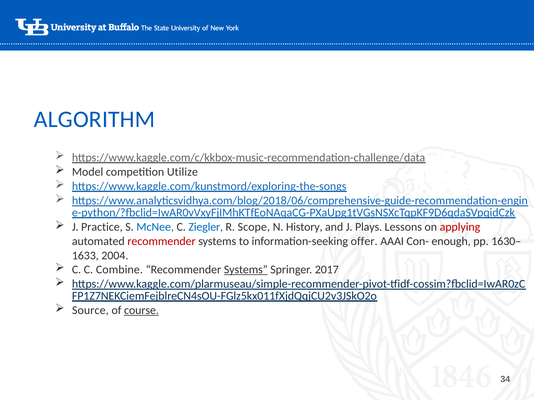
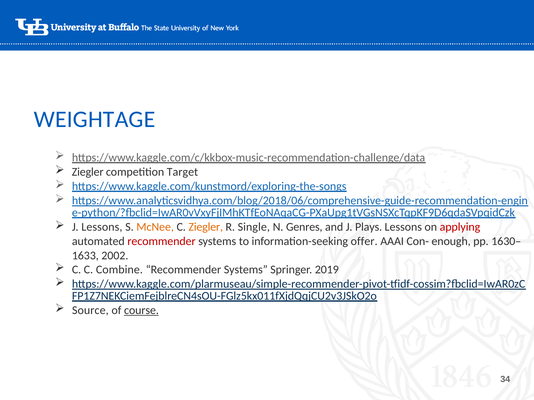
ALGORITHM: ALGORITHM -> WEIGHTAGE (95, 120)
Model: Model -> Ziegler (88, 172)
Utilize: Utilize -> Target (182, 172)
J Practice: Practice -> Lessons (102, 227)
McNee colour: blue -> orange (155, 227)
Ziegler colour: blue -> orange (206, 227)
Scope: Scope -> Single (254, 227)
History: History -> Genres (304, 227)
2004: 2004 -> 2002 (115, 256)
Systems underline: present -> none (246, 270)
2017: 2017 -> 2019 (327, 270)
